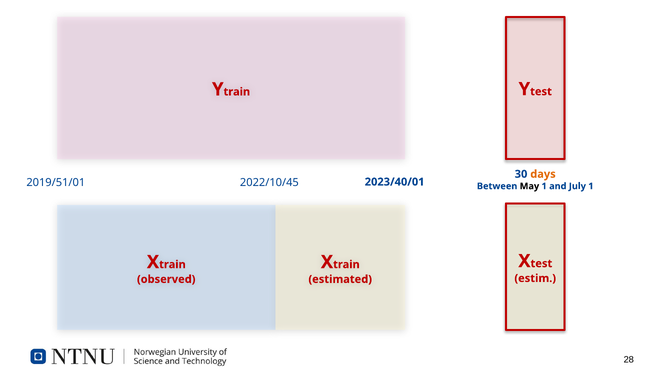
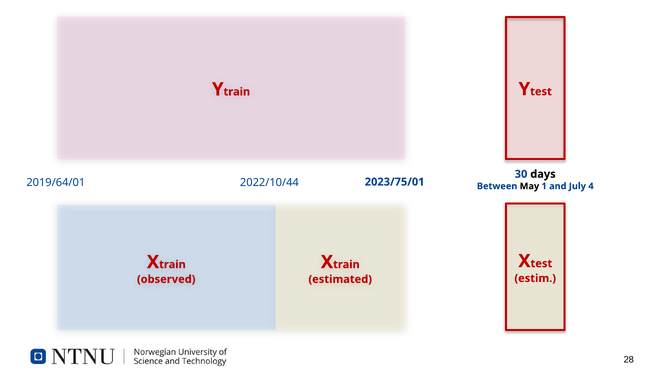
days colour: orange -> black (543, 174)
2022/10/45: 2022/10/45 -> 2022/10/44 (269, 182)
2019/51/01: 2019/51/01 -> 2019/64/01 (56, 183)
2023/40/01: 2023/40/01 -> 2023/75/01 (395, 182)
July 1: 1 -> 4 (591, 186)
